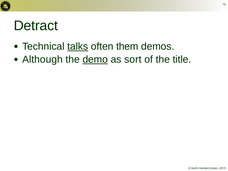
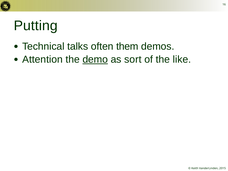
Detract: Detract -> Putting (36, 26)
talks underline: present -> none (78, 46)
Although: Although -> Attention (42, 59)
title: title -> like (182, 59)
